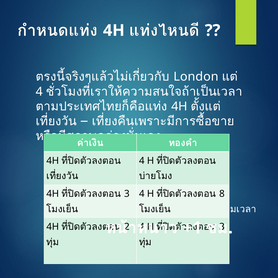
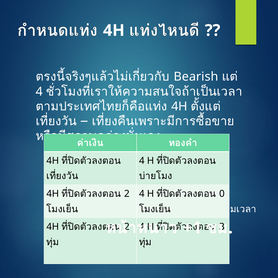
London: London -> Bearish (196, 77)
3: 3 -> 2 (127, 194)
8: 8 -> 0 (222, 194)
